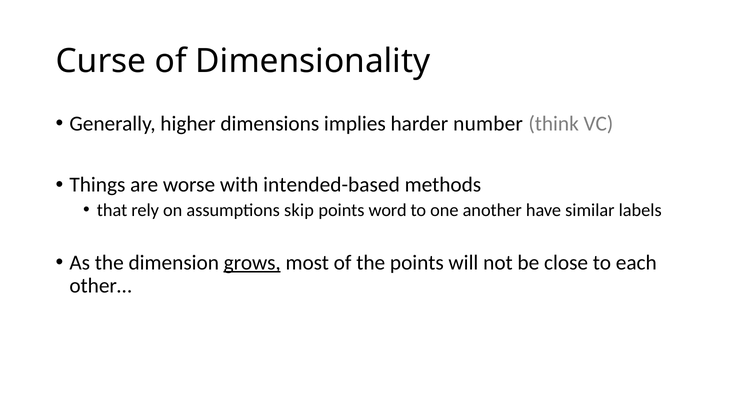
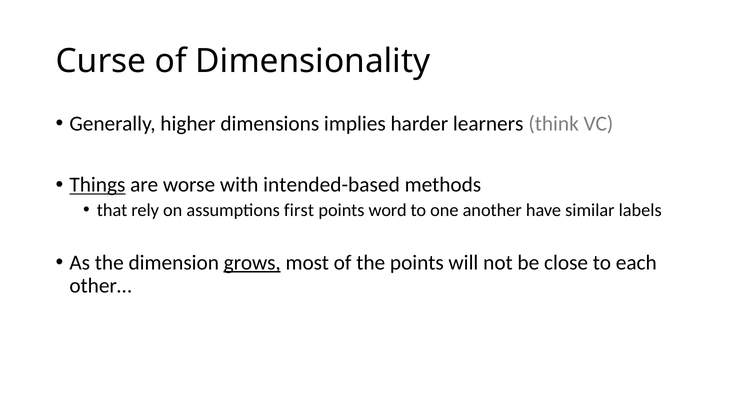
number: number -> learners (488, 124)
Things underline: none -> present (97, 185)
skip: skip -> first (299, 210)
